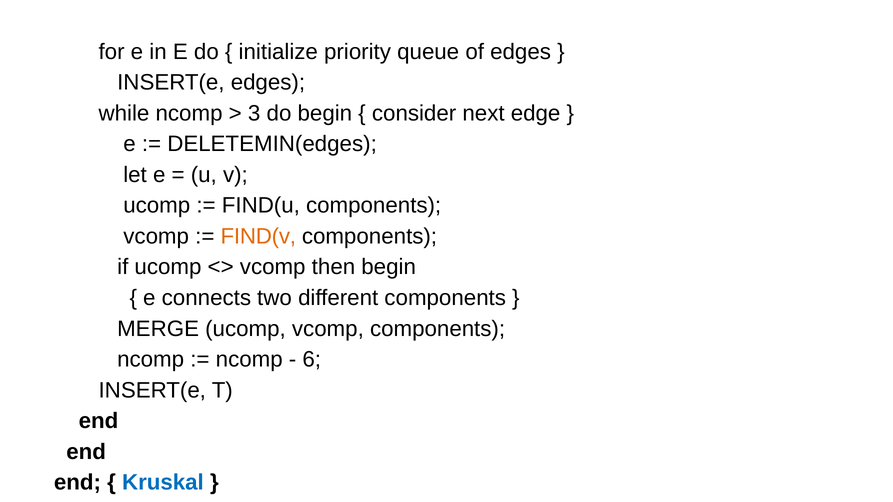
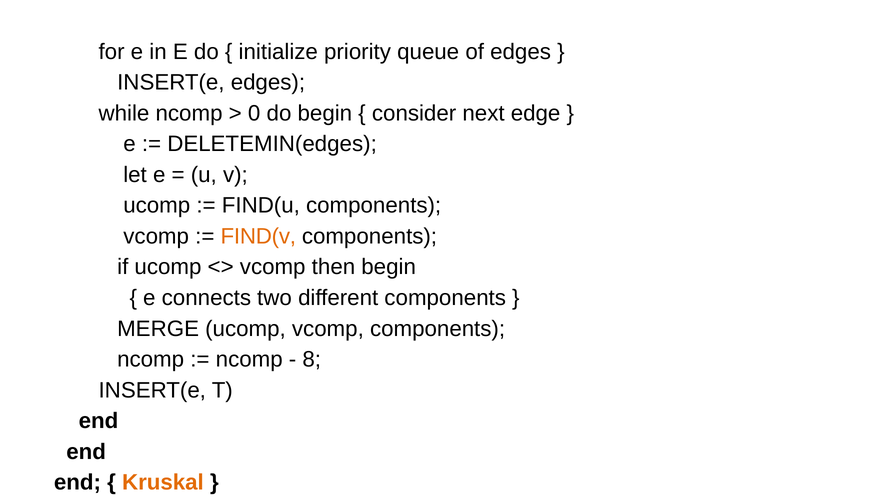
3: 3 -> 0 (254, 113)
6: 6 -> 8 (312, 360)
Kruskal colour: blue -> orange (163, 483)
